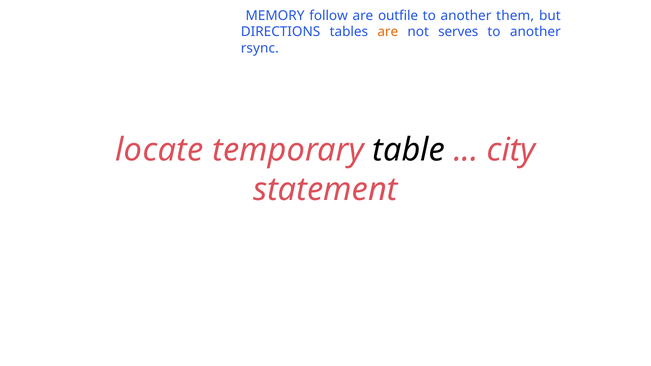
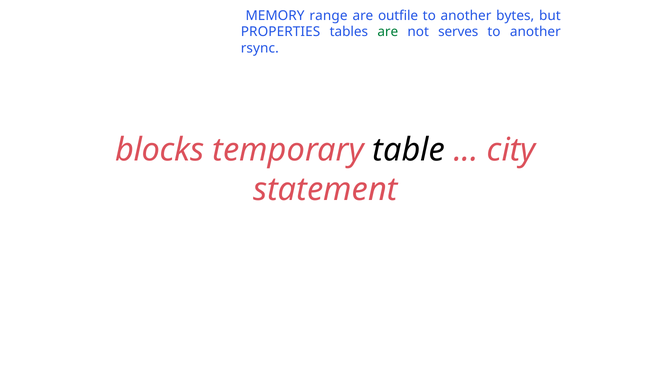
follow: follow -> range (328, 16)
them: them -> bytes (515, 16)
DIRECTIONS: DIRECTIONS -> PROPERTIES (281, 32)
are colour: orange -> green (388, 32)
locate: locate -> blocks (160, 150)
